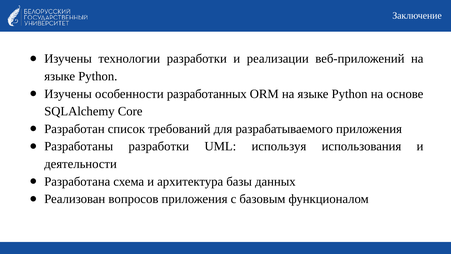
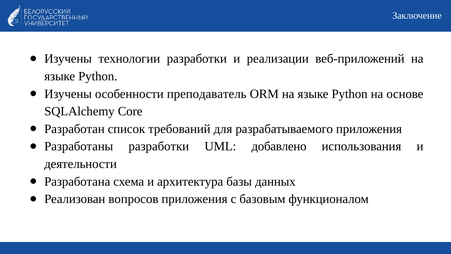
разработанных: разработанных -> преподаватель (207, 94)
используя: используя -> добавлено (279, 146)
